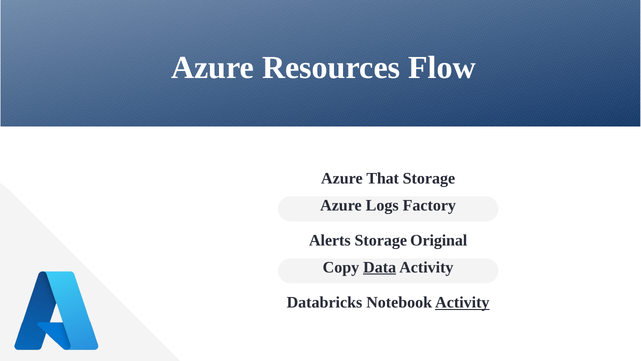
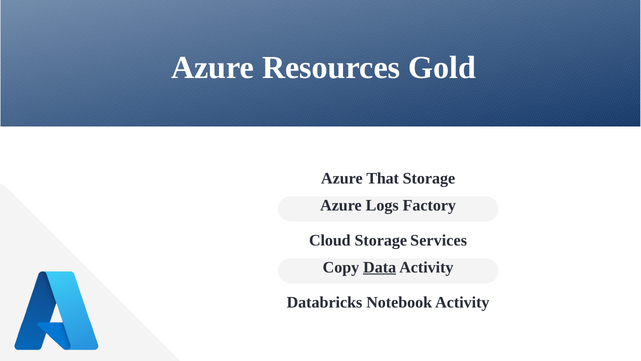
Flow: Flow -> Gold (442, 67)
Alerts: Alerts -> Cloud (330, 240)
Original: Original -> Services (439, 240)
Activity underline: present -> none (462, 302)
